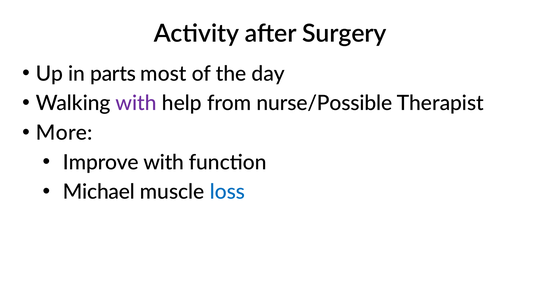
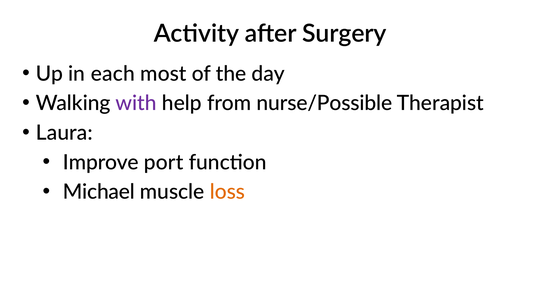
parts: parts -> each (113, 74)
More: More -> Laura (64, 133)
Improve with: with -> port (164, 162)
loss colour: blue -> orange (227, 192)
